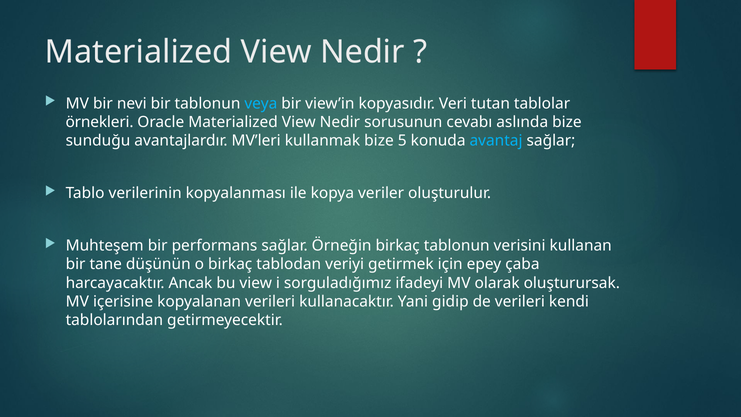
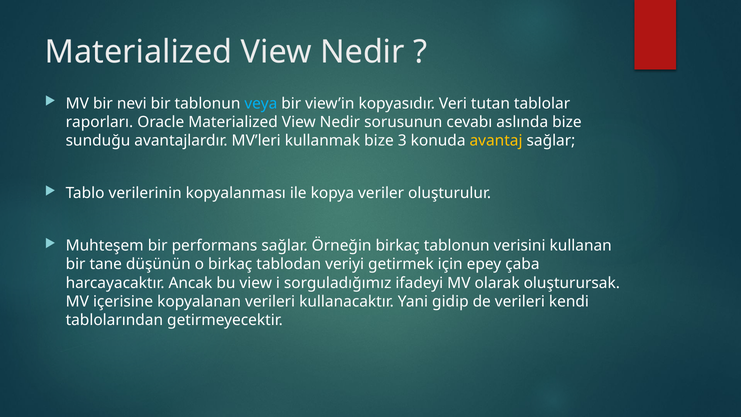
örnekleri: örnekleri -> raporları (99, 122)
5: 5 -> 3 (402, 141)
avantaj colour: light blue -> yellow (496, 141)
